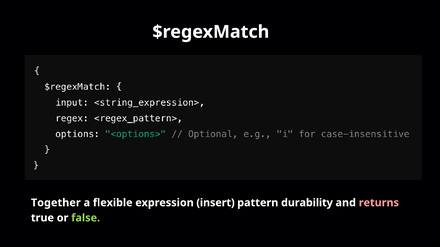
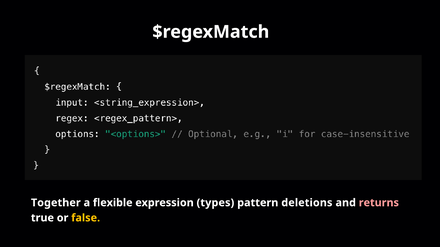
insert: insert -> types (215, 203)
durability: durability -> deletions (307, 203)
false colour: light green -> yellow (86, 218)
